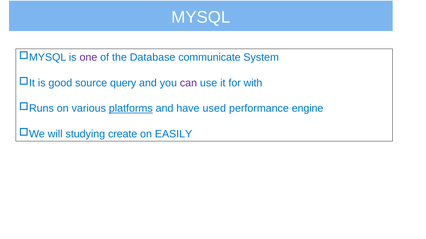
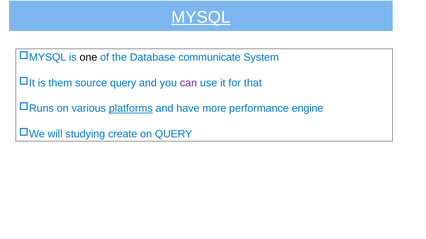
MYSQL underline: none -> present (201, 17)
one colour: purple -> black (88, 58)
good: good -> them (60, 83)
with: with -> that (253, 83)
used: used -> more (214, 109)
on EASILY: EASILY -> QUERY (174, 134)
